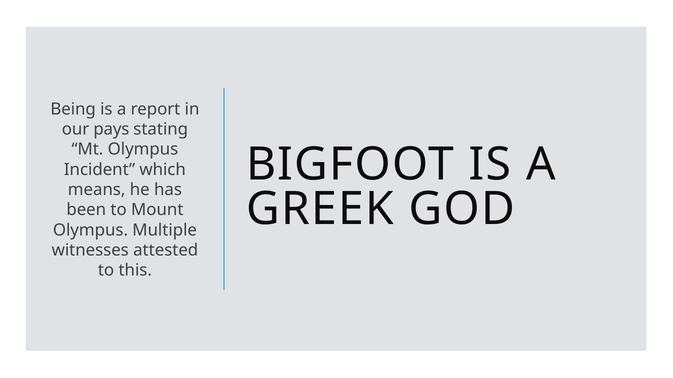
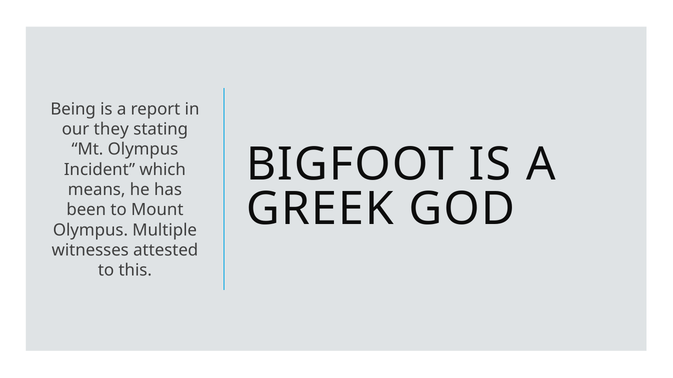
pays: pays -> they (111, 129)
